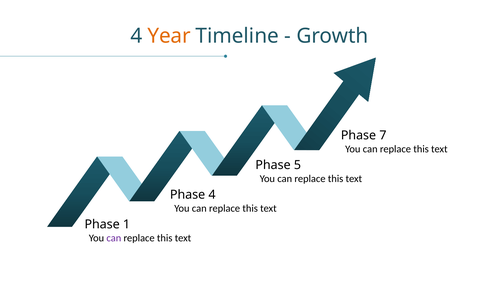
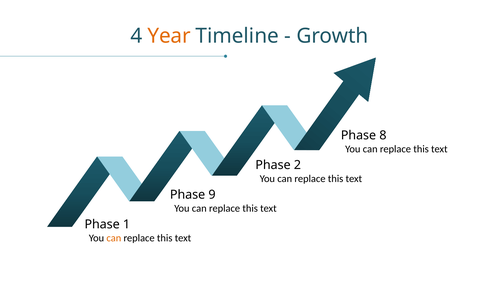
7: 7 -> 8 (383, 135)
5: 5 -> 2 (297, 165)
Phase 4: 4 -> 9 (212, 194)
can colour: purple -> orange (114, 238)
